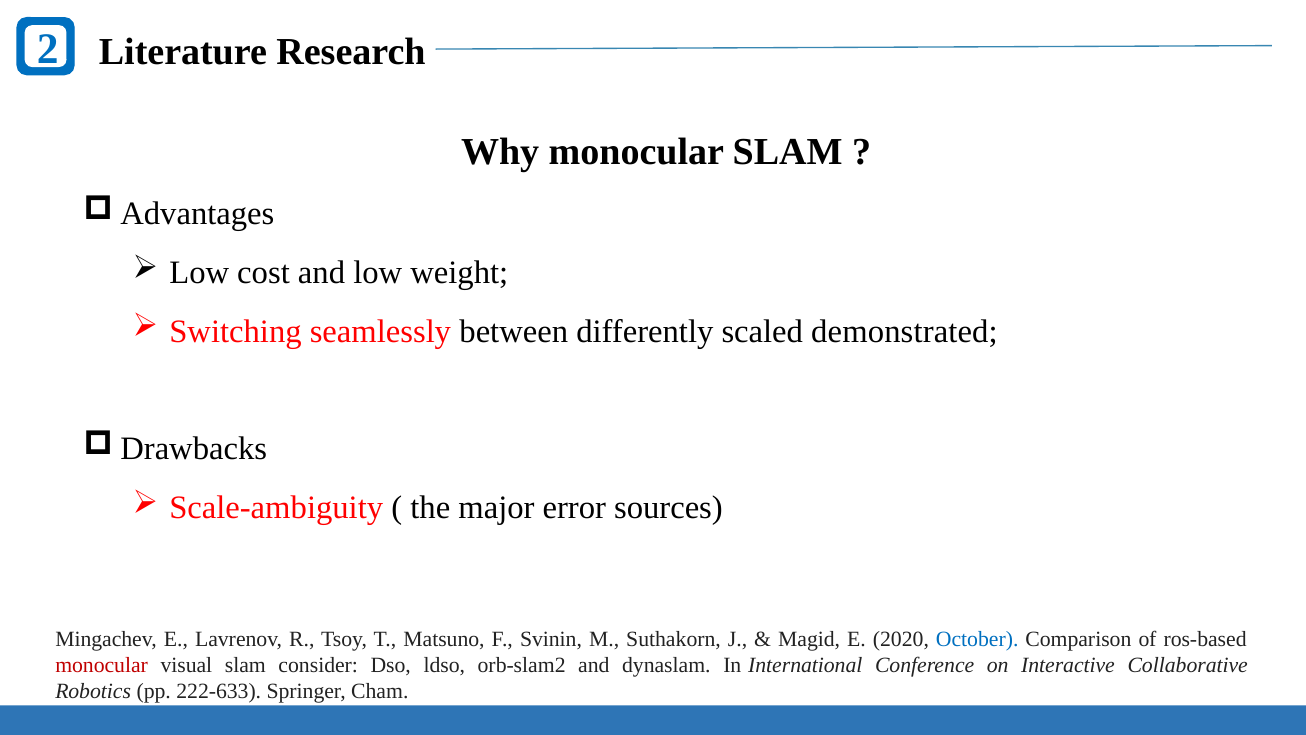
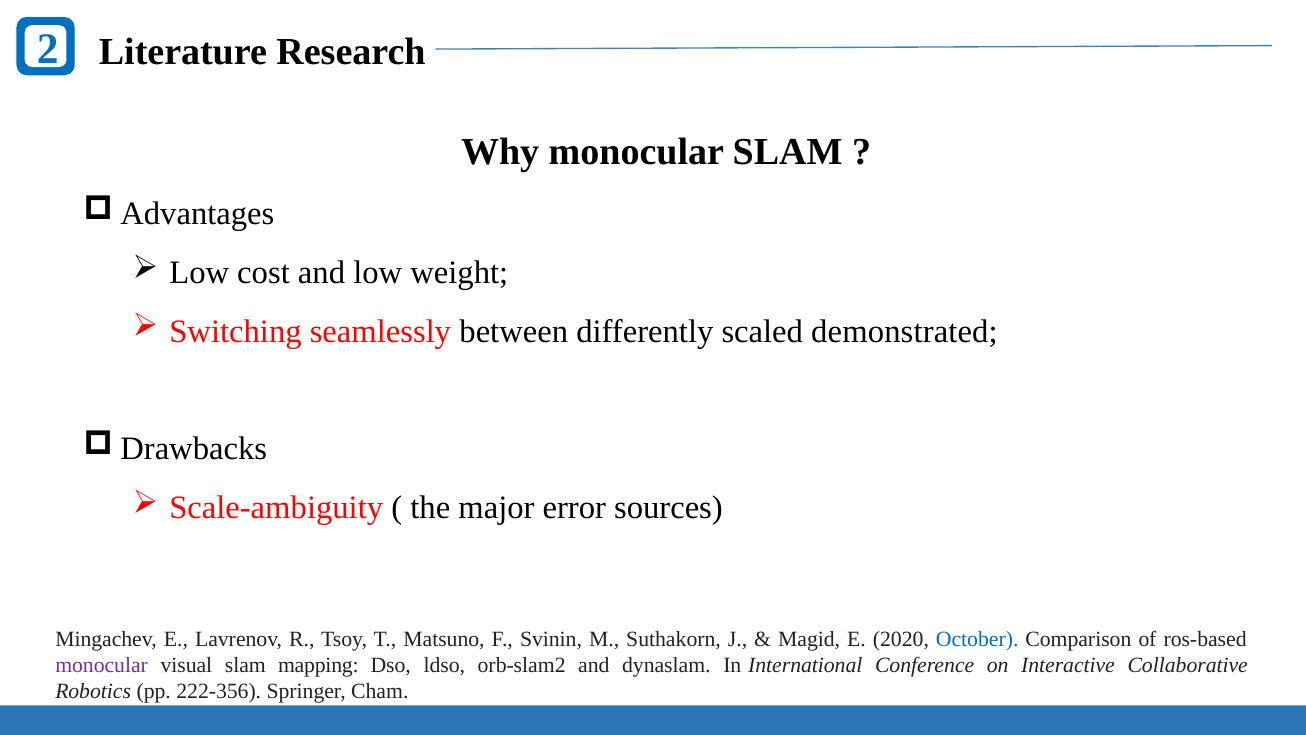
monocular colour: red -> purple (102, 665)
consider: consider -> mapping (318, 665)
222-633: 222-633 -> 222-356 (219, 691)
